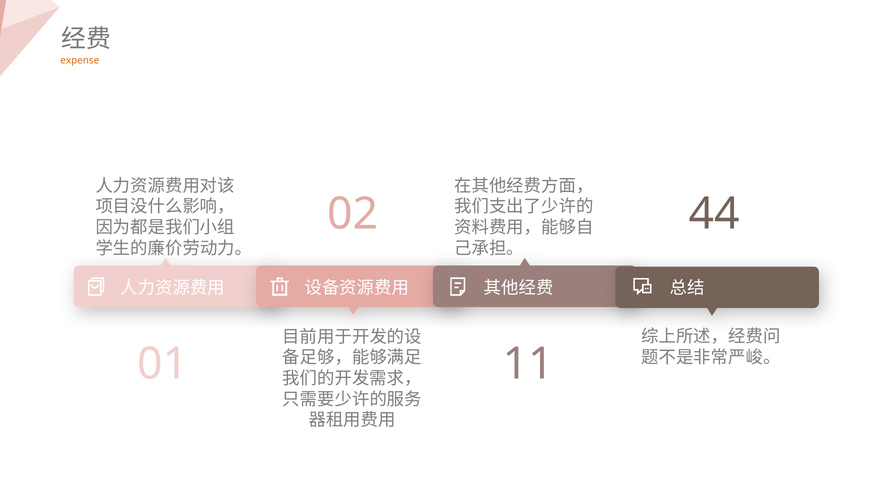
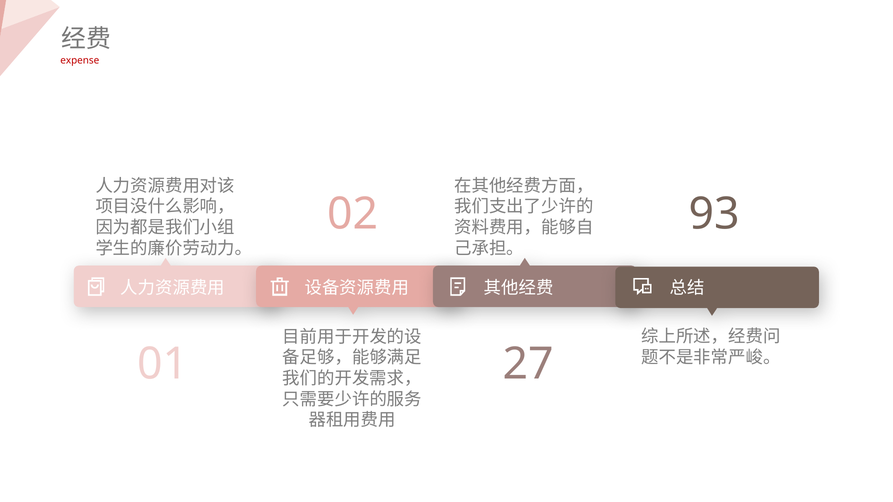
expense colour: orange -> red (80, 61)
44: 44 -> 93 (714, 214)
11: 11 -> 27 (528, 364)
